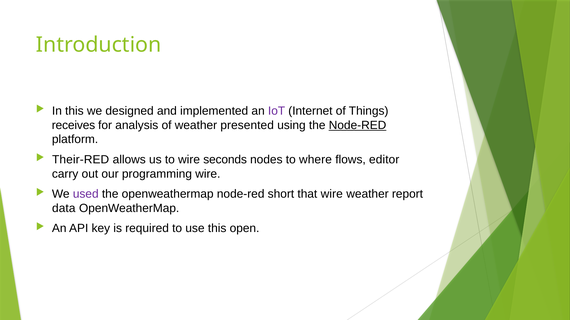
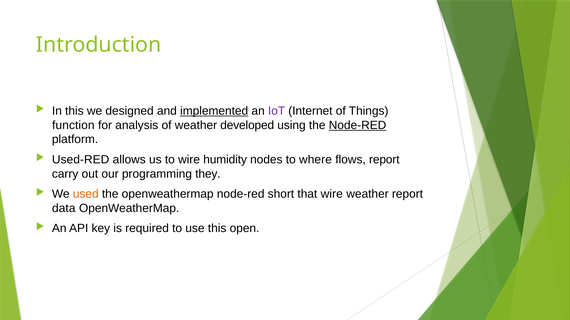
implemented underline: none -> present (214, 111)
receives: receives -> function (73, 125)
presented: presented -> developed (247, 125)
Their-RED: Their-RED -> Used-RED (81, 160)
seconds: seconds -> humidity (225, 160)
flows editor: editor -> report (384, 160)
programming wire: wire -> they (208, 174)
used colour: purple -> orange (86, 194)
